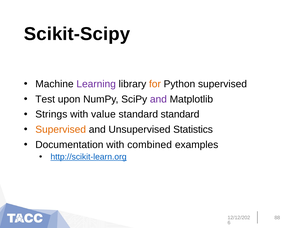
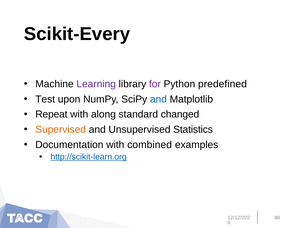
Scikit-Scipy: Scikit-Scipy -> Scikit-Every (77, 34)
for colour: orange -> purple (155, 84)
Python supervised: supervised -> predefined (222, 84)
and colour: purple -> blue (158, 99)
Strings: Strings -> Repeat (51, 114)
value: value -> along (103, 114)
standard standard: standard -> changed (180, 114)
